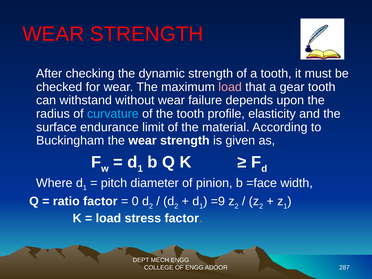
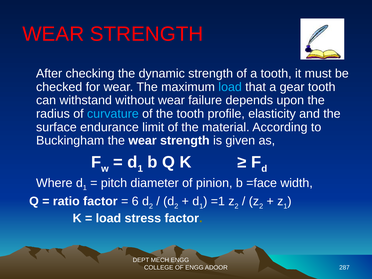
load colour: pink -> light blue (230, 87)
0: 0 -> 6 (135, 201)
=9: =9 -> =1 (218, 201)
